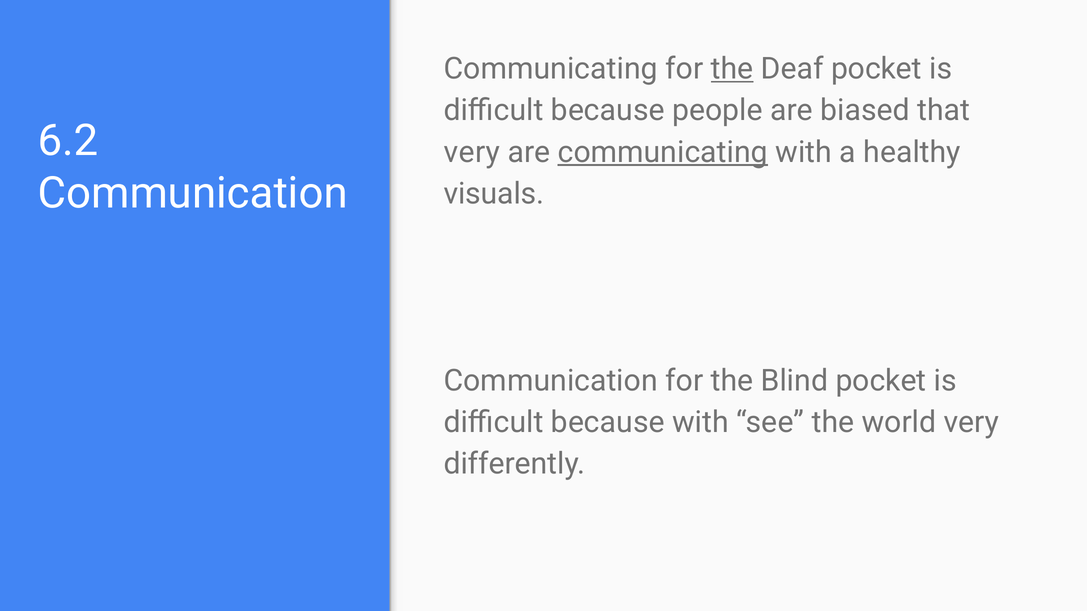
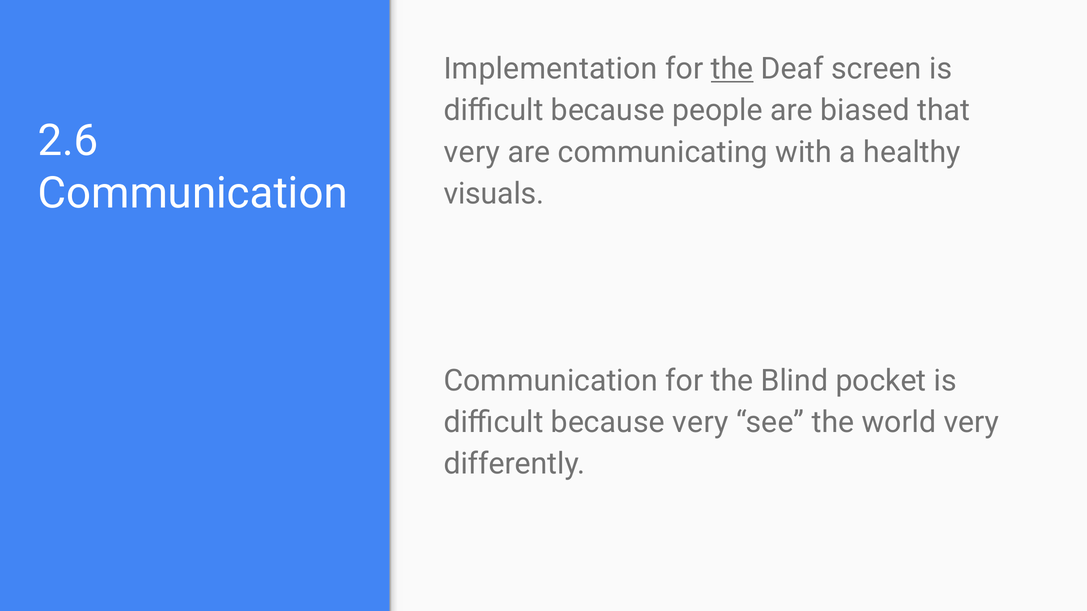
Communicating: Communicating -> Implementation (551, 69)
Deaf pocket: pocket -> screen (876, 69)
6.2: 6.2 -> 2.6 (68, 141)
communicating underline: present -> none (663, 152)
because with: with -> very (700, 423)
